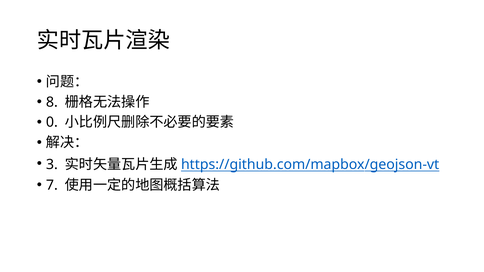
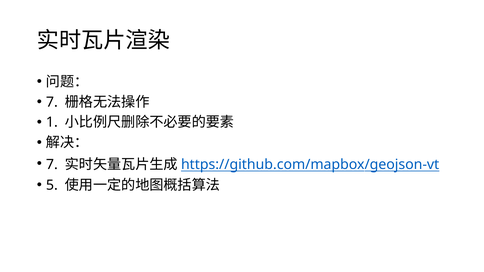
8: 8 -> 7 (52, 102)
0: 0 -> 1 (52, 122)
3: 3 -> 7 (52, 165)
7: 7 -> 5 (52, 185)
